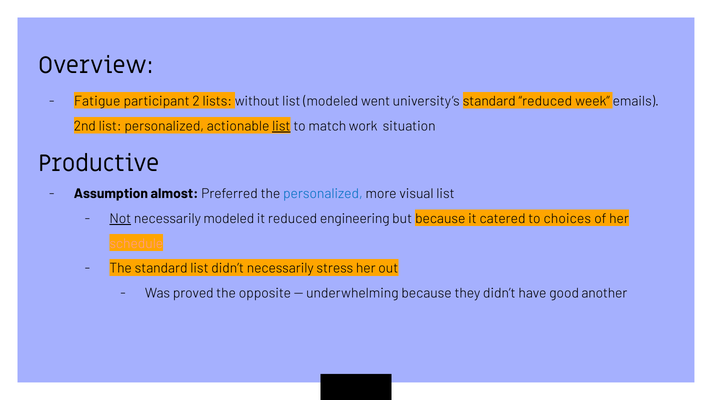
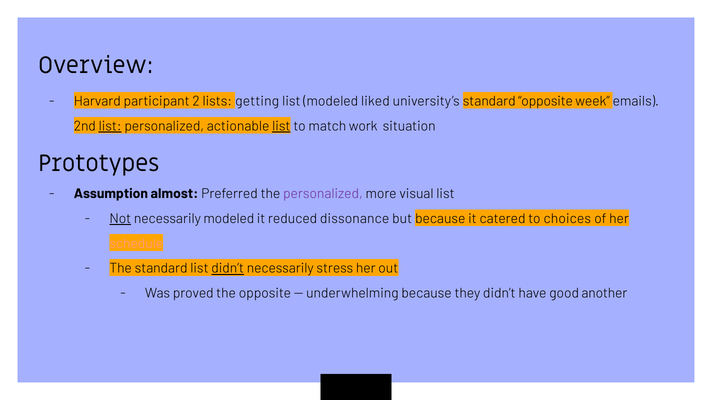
Fatigue: Fatigue -> Harvard (97, 101)
without: without -> getting (257, 101)
went: went -> liked (375, 101)
standard reduced: reduced -> opposite (546, 101)
list underline: none -> present (110, 126)
Productive: Productive -> Prototypes (99, 164)
personalized colour: blue -> purple (323, 194)
engineering: engineering -> dissonance (355, 219)
didn’t underline: none -> present (228, 269)
